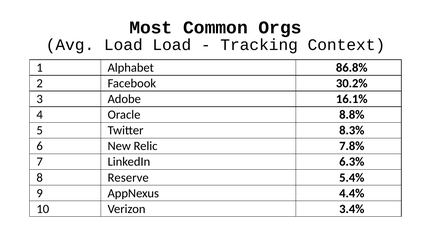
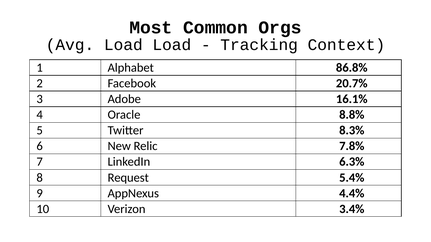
30.2%: 30.2% -> 20.7% (352, 84)
Reserve: Reserve -> Request (128, 178)
